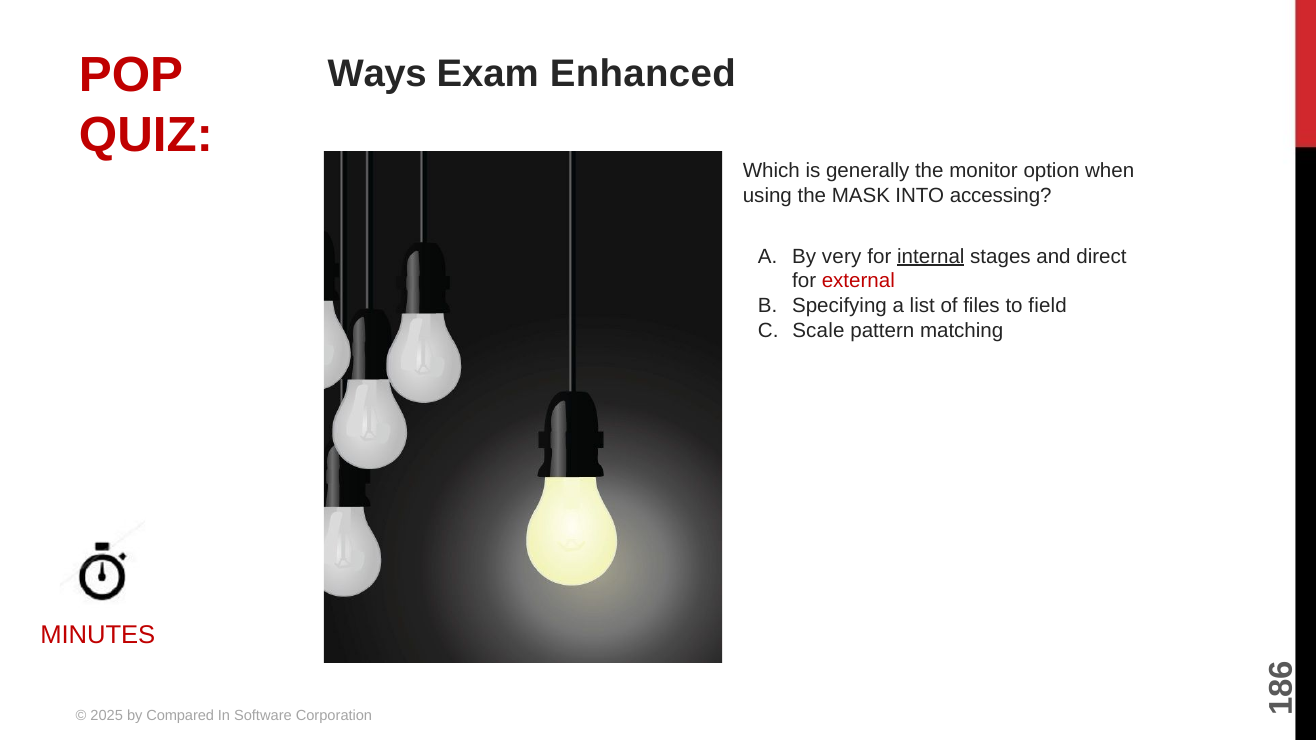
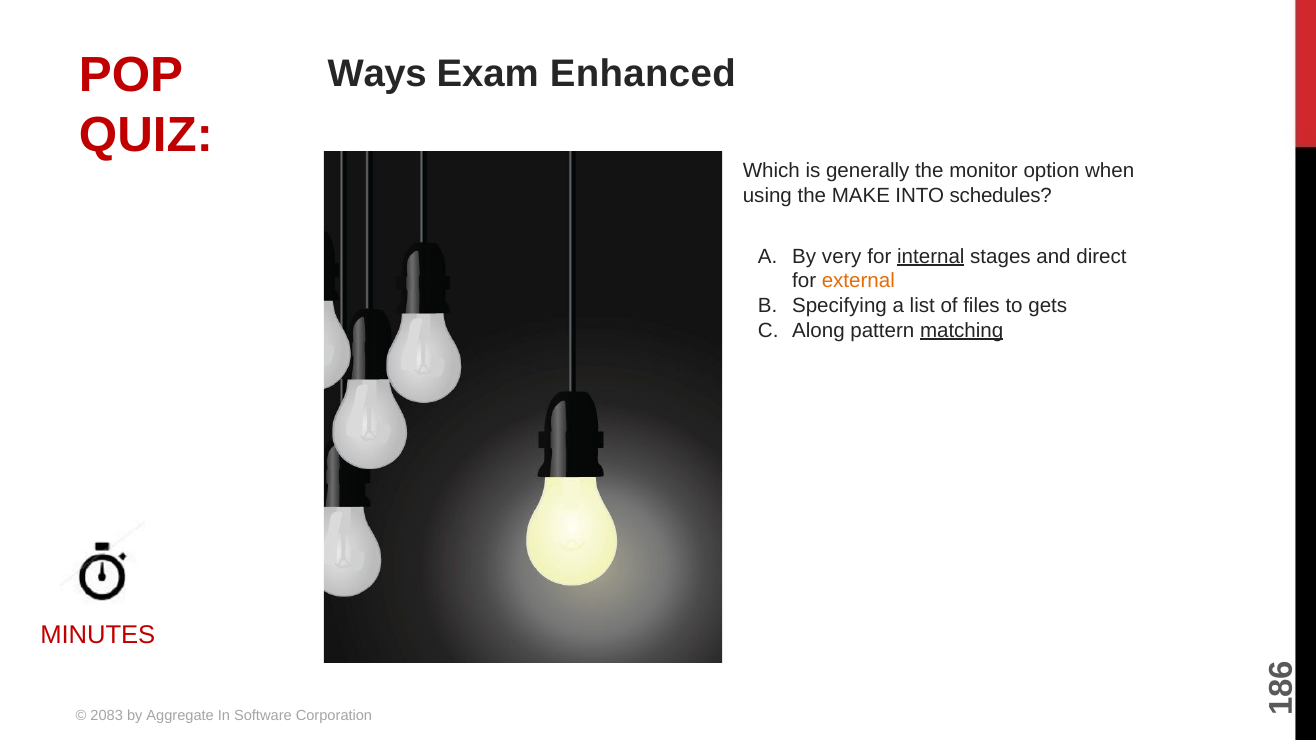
MASK: MASK -> MAKE (861, 196)
accessing: accessing -> schedules (1001, 196)
external colour: red -> orange (858, 281)
field: field -> gets (1048, 306)
Scale: Scale -> Along (818, 330)
matching underline: none -> present (962, 330)
2025: 2025 -> 2083 (107, 716)
Compared: Compared -> Aggregate (180, 716)
